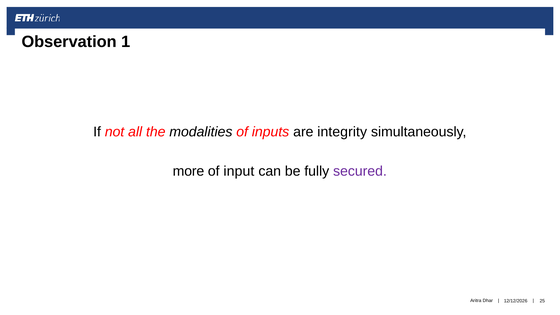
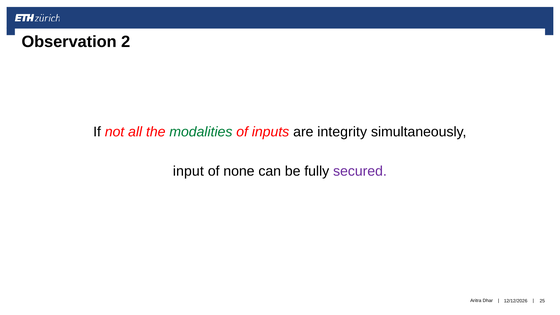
1: 1 -> 2 (126, 42)
modalities colour: black -> green (201, 132)
more: more -> input (188, 171)
input: input -> none (239, 171)
